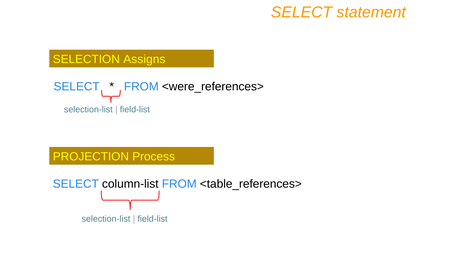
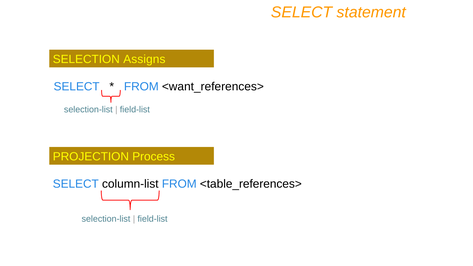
<were_references>: <were_references> -> <want_references> (213, 87)
